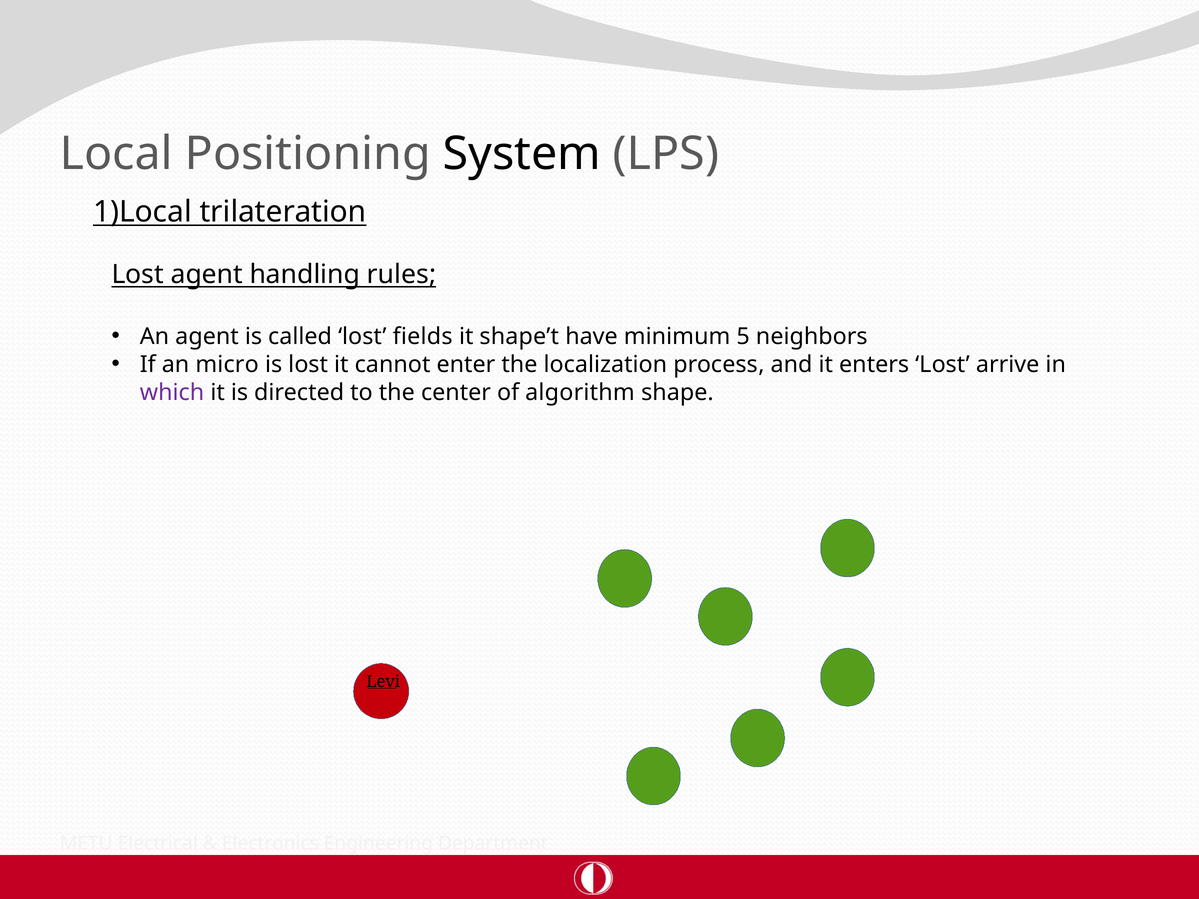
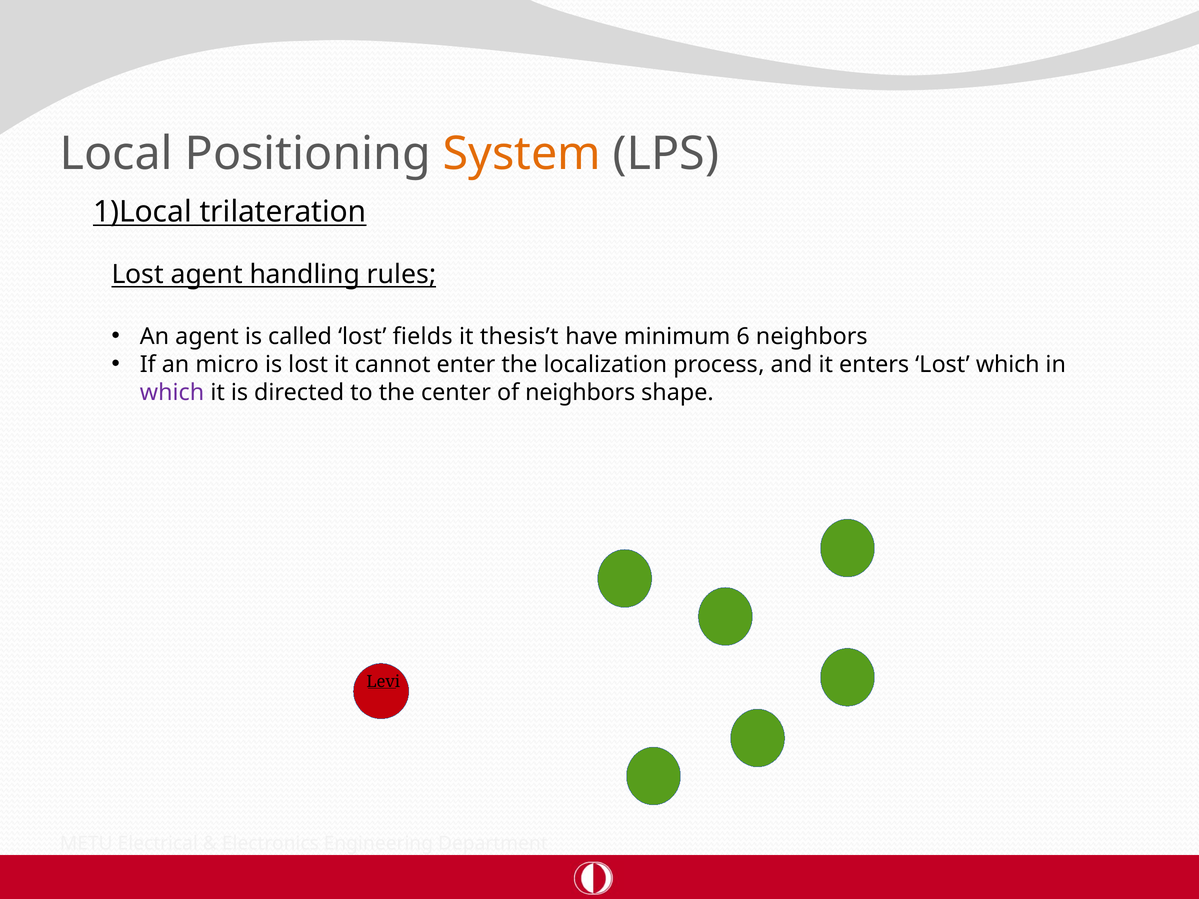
System colour: black -> orange (522, 154)
shape’t: shape’t -> thesis’t (519, 336)
5: 5 -> 6 (743, 336)
Lost arrive: arrive -> which (1008, 364)
of algorithm: algorithm -> neighbors (580, 392)
